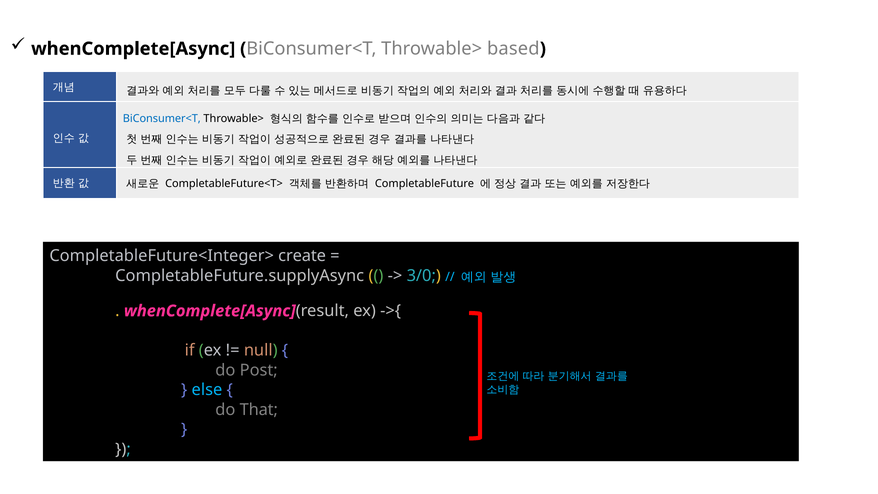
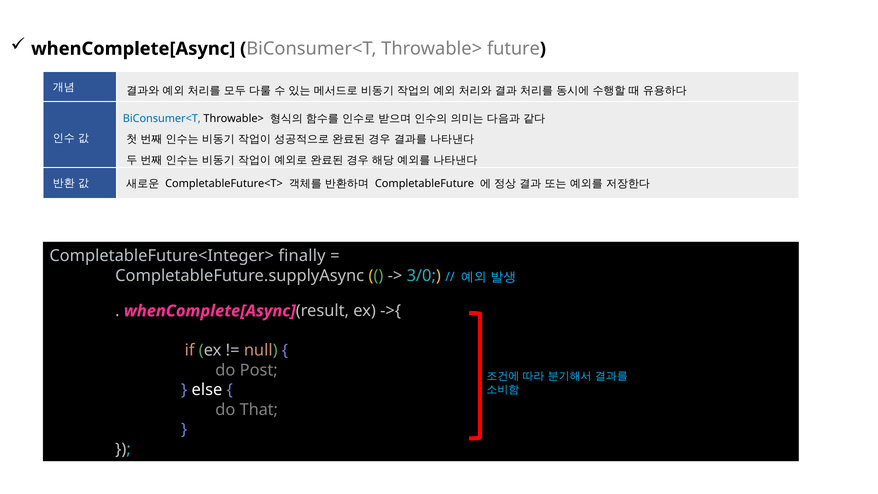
based: based -> future (513, 49)
create: create -> finally (302, 256)
else colour: light blue -> white (207, 390)
